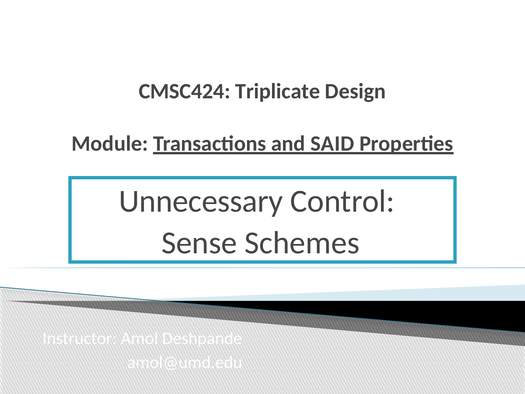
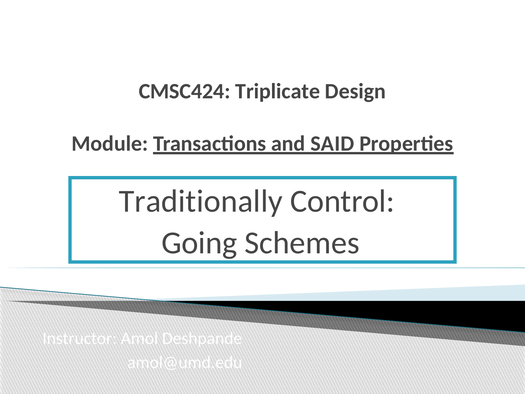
Unnecessary: Unnecessary -> Traditionally (201, 201)
Sense: Sense -> Going (199, 243)
